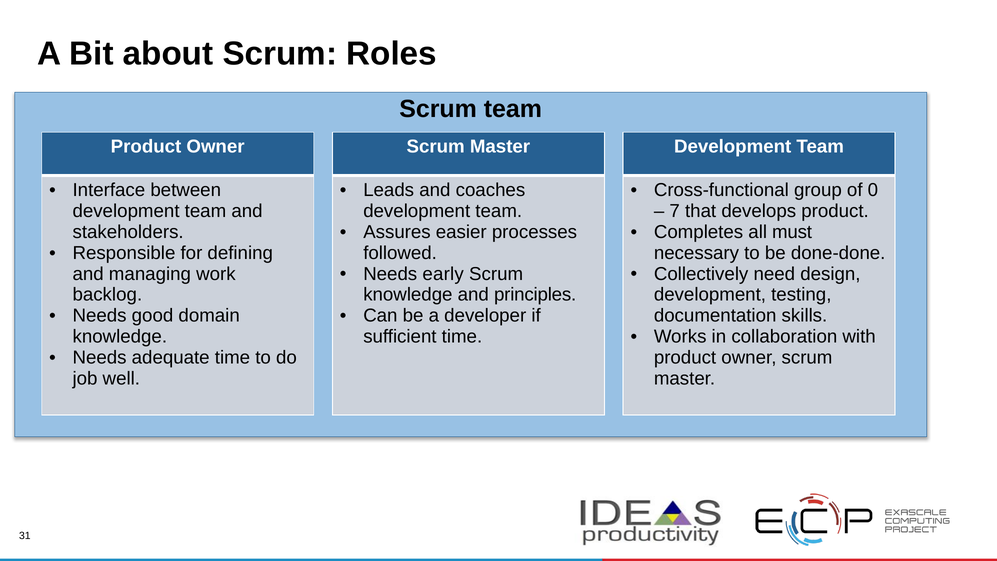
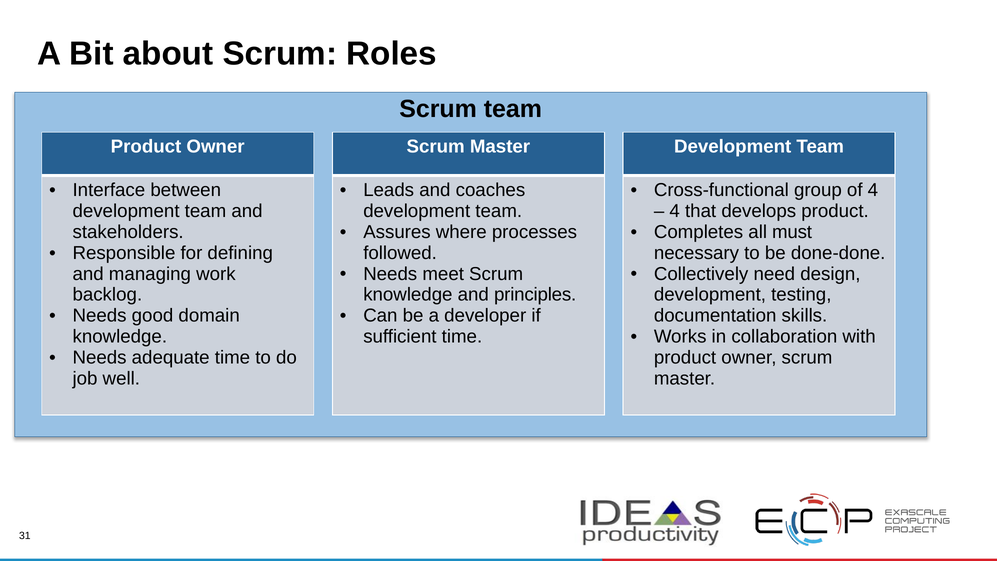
of 0: 0 -> 4 (873, 190)
7: 7 -> 4 (675, 211)
easier: easier -> where (461, 232)
early: early -> meet (443, 274)
